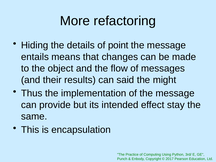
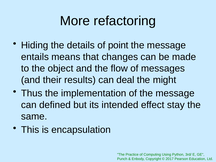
said: said -> deal (125, 80)
provide: provide -> defined (55, 105)
